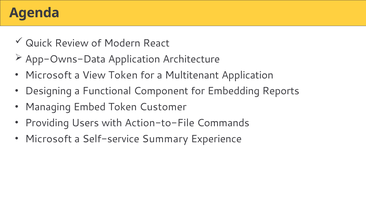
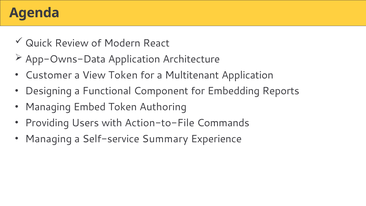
Microsoft: Microsoft -> Customer (48, 75)
Customer: Customer -> Authoring (163, 107)
Microsoft: Microsoft -> Managing (48, 139)
